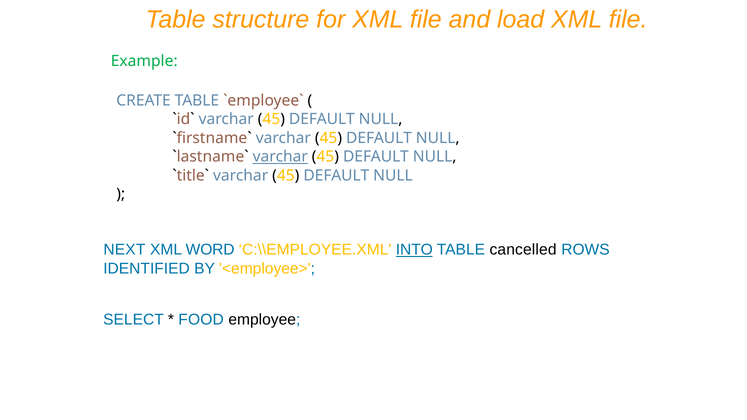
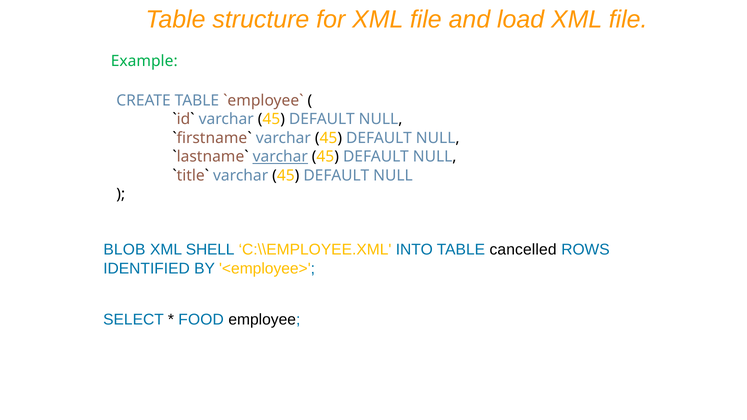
NEXT: NEXT -> BLOB (124, 250)
WORD: WORD -> SHELL (210, 250)
INTO underline: present -> none (414, 250)
